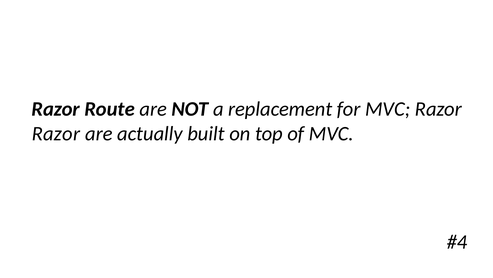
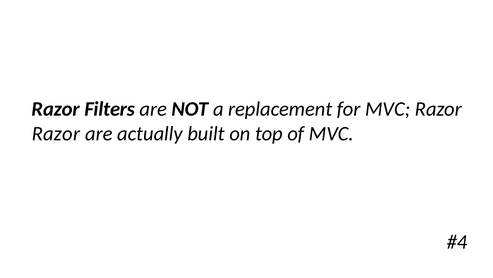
Route: Route -> Filters (110, 109)
